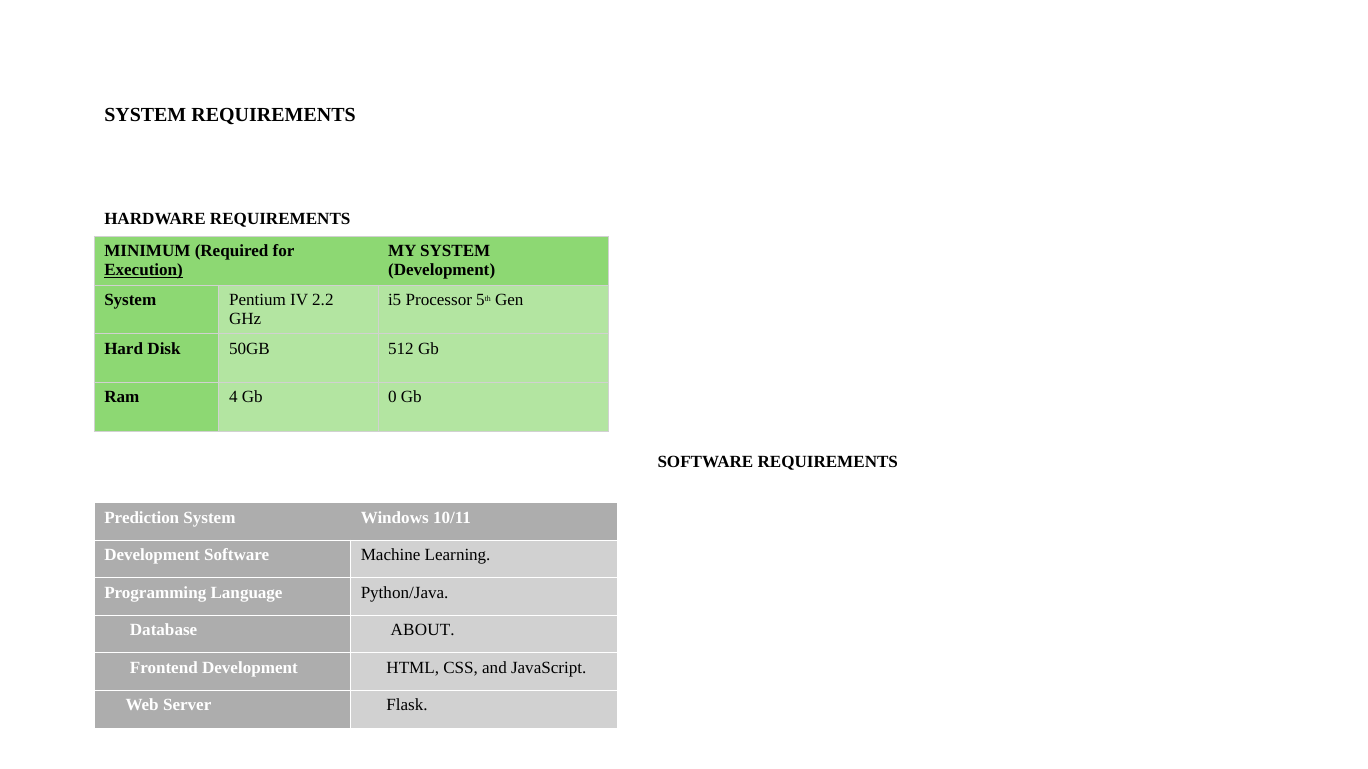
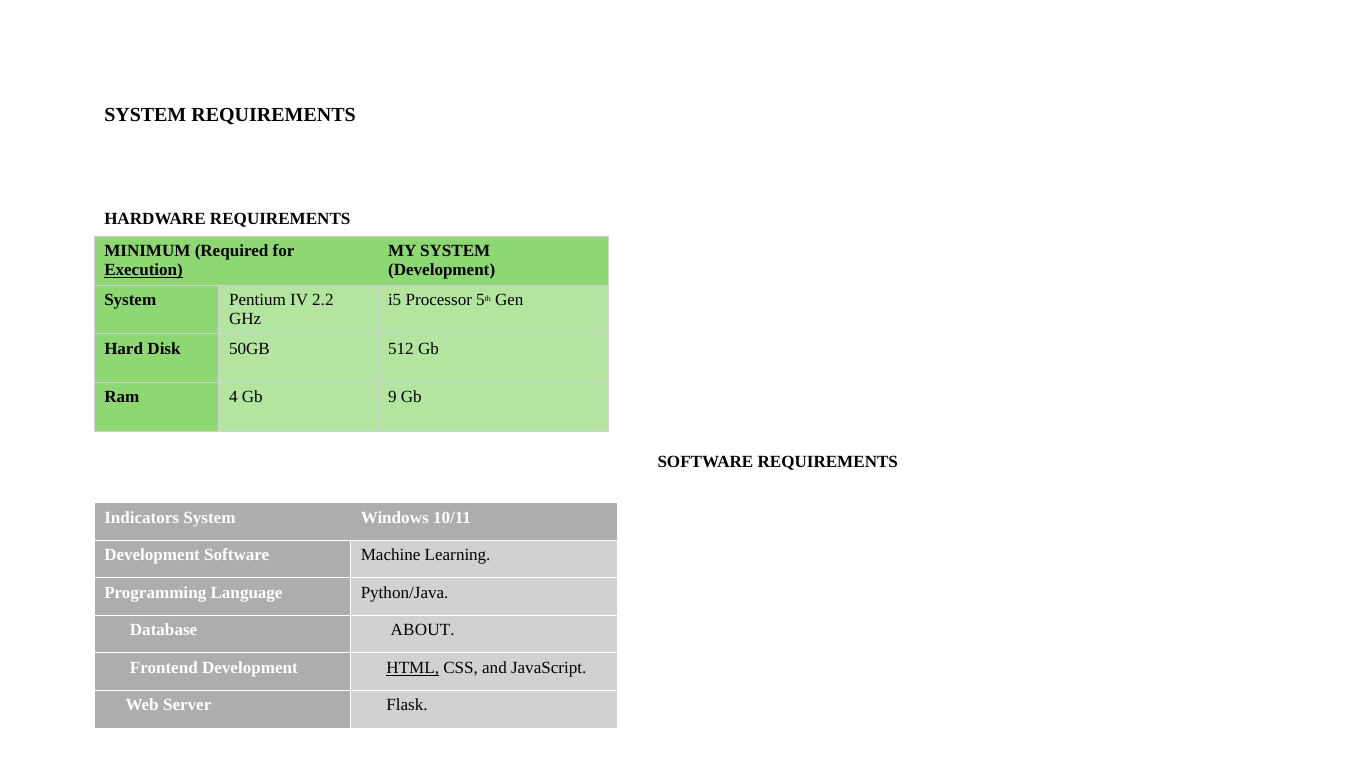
0: 0 -> 9 (392, 397)
Prediction: Prediction -> Indicators (142, 518)
HTML underline: none -> present (413, 668)
